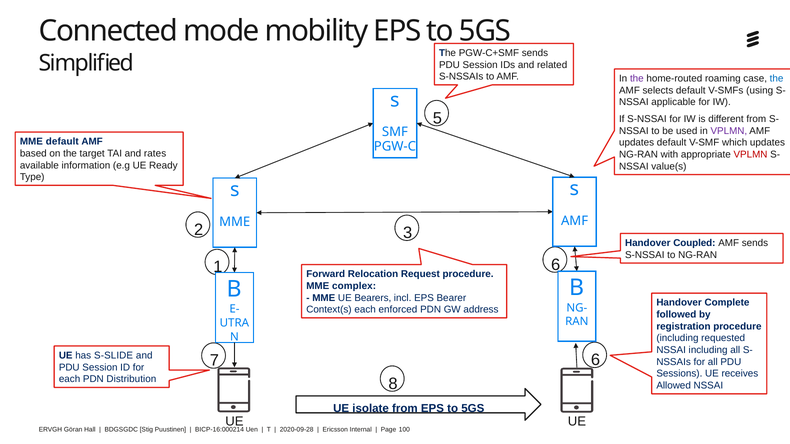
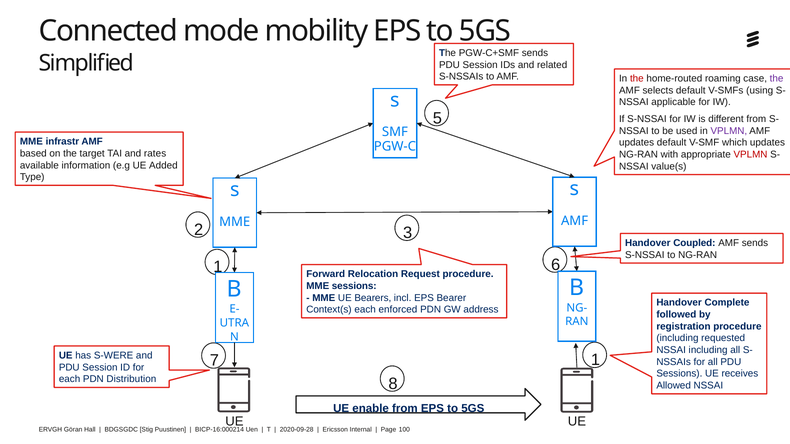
the colour: purple -> red (637, 79)
the colour: blue -> purple (777, 79)
MME default: default -> infrastr (62, 142)
Ready: Ready -> Added (163, 165)
MME complex: complex -> sessions (354, 286)
S-SLIDE: S-SLIDE -> S-WERE (114, 356)
7 6: 6 -> 1 (595, 360)
isolate: isolate -> enable (371, 409)
